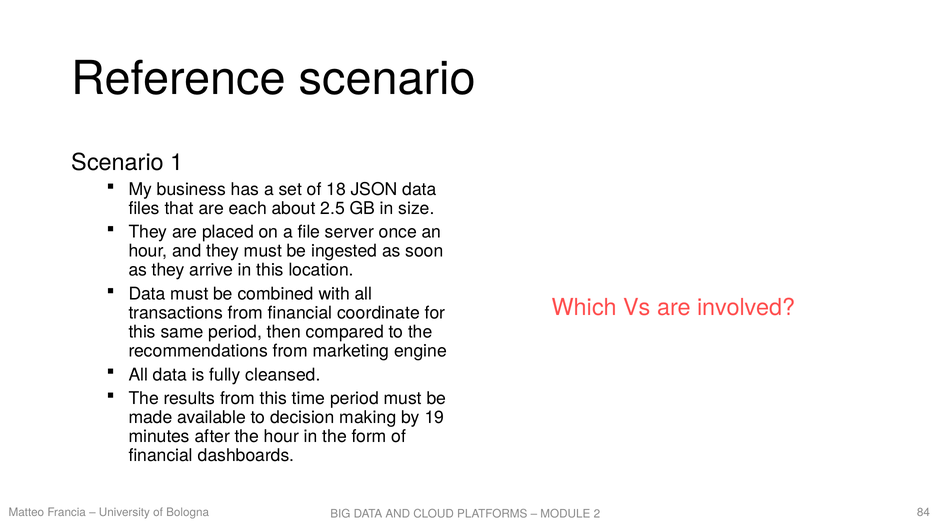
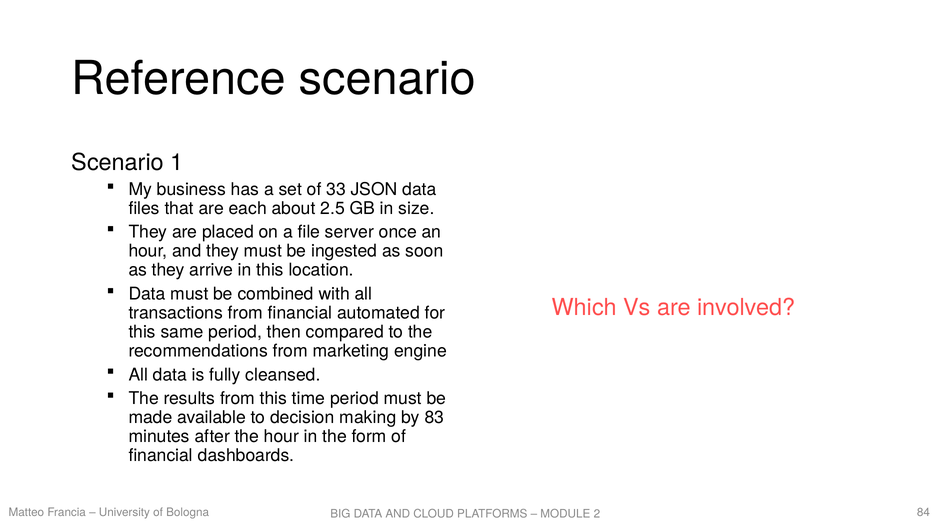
18: 18 -> 33 (336, 189)
coordinate: coordinate -> automated (379, 313)
19: 19 -> 83 (434, 418)
